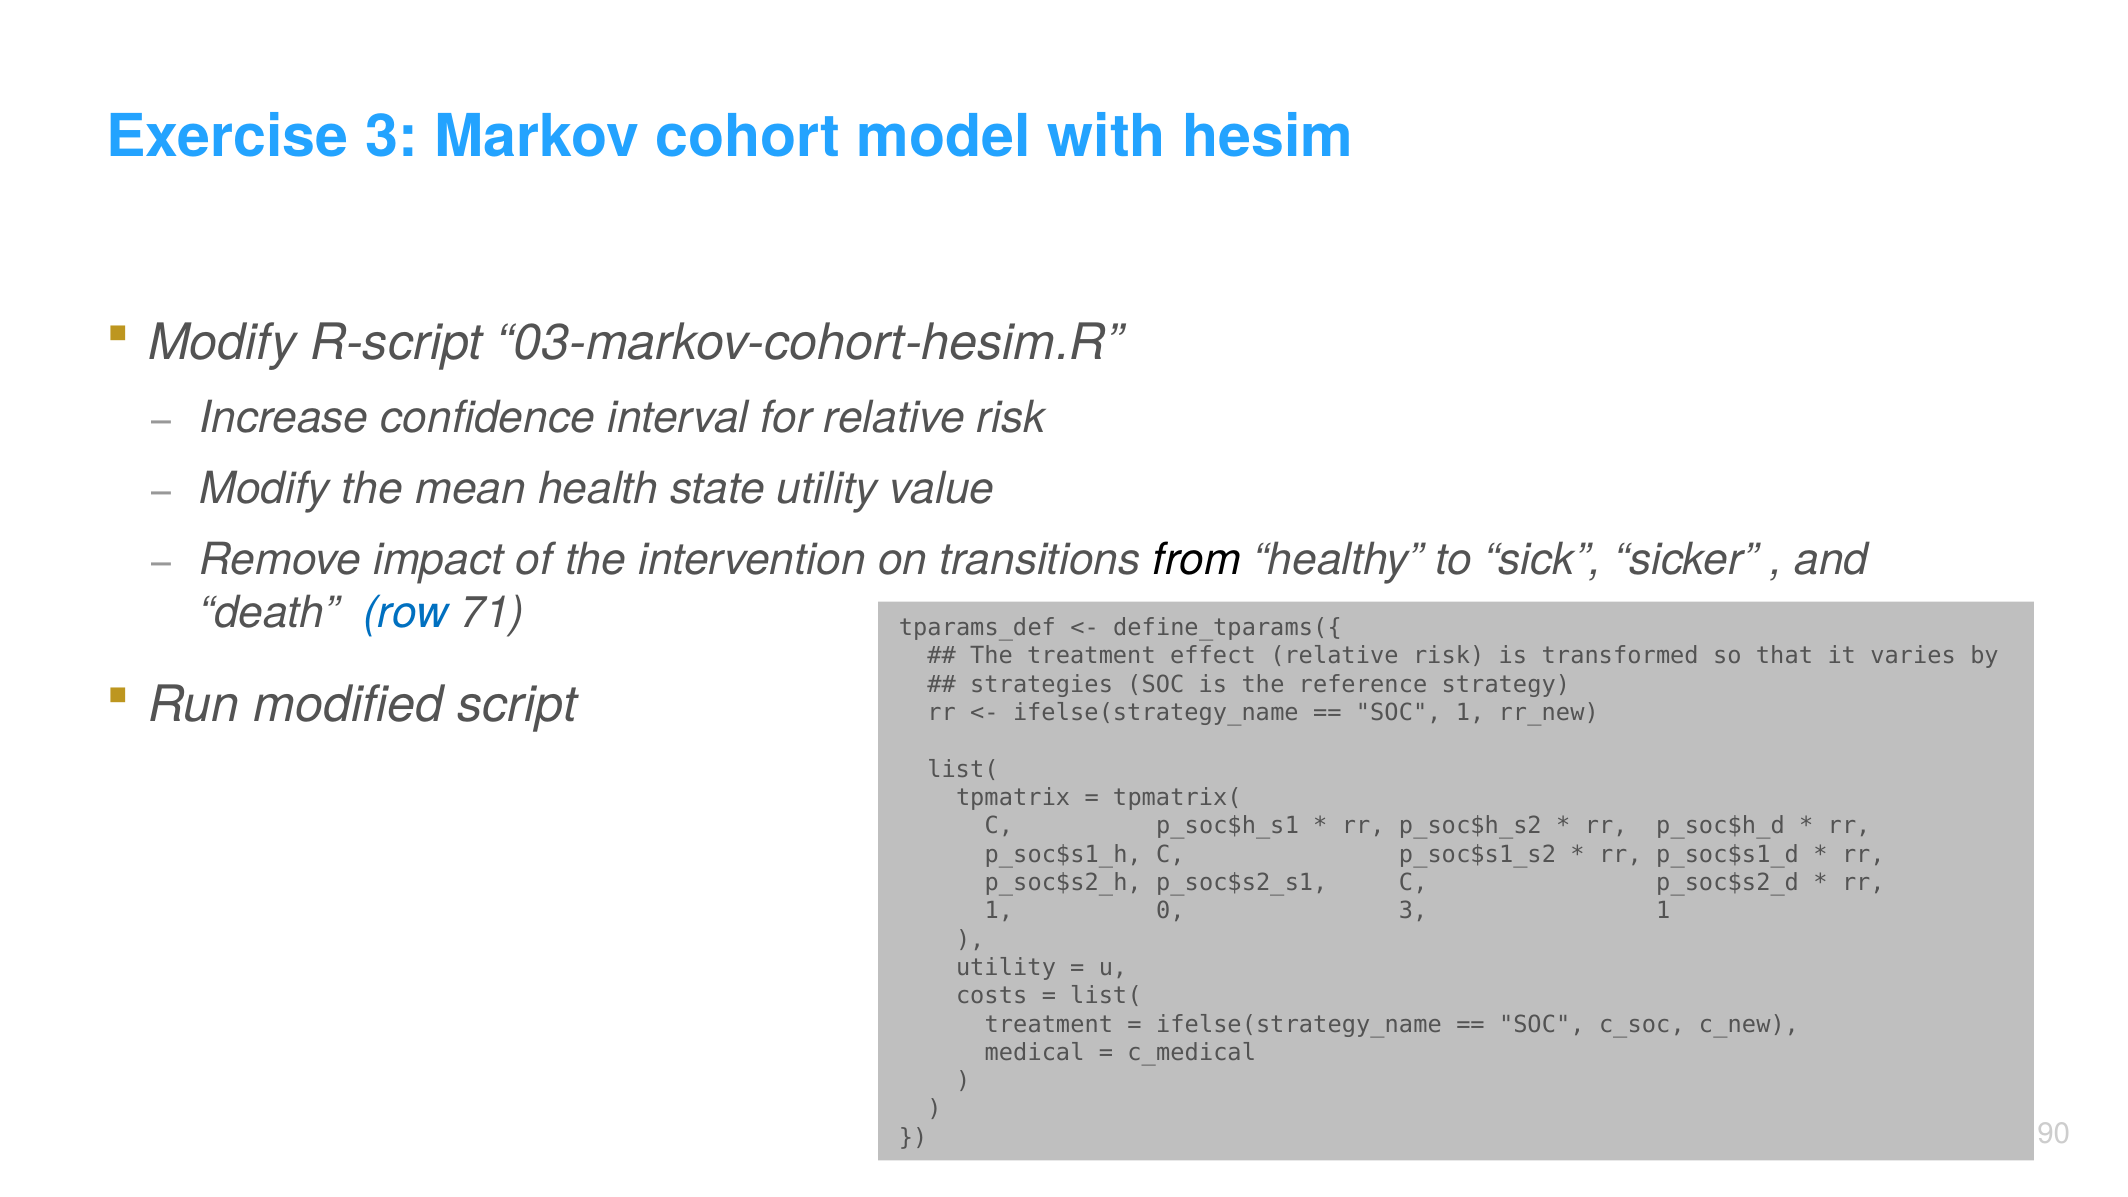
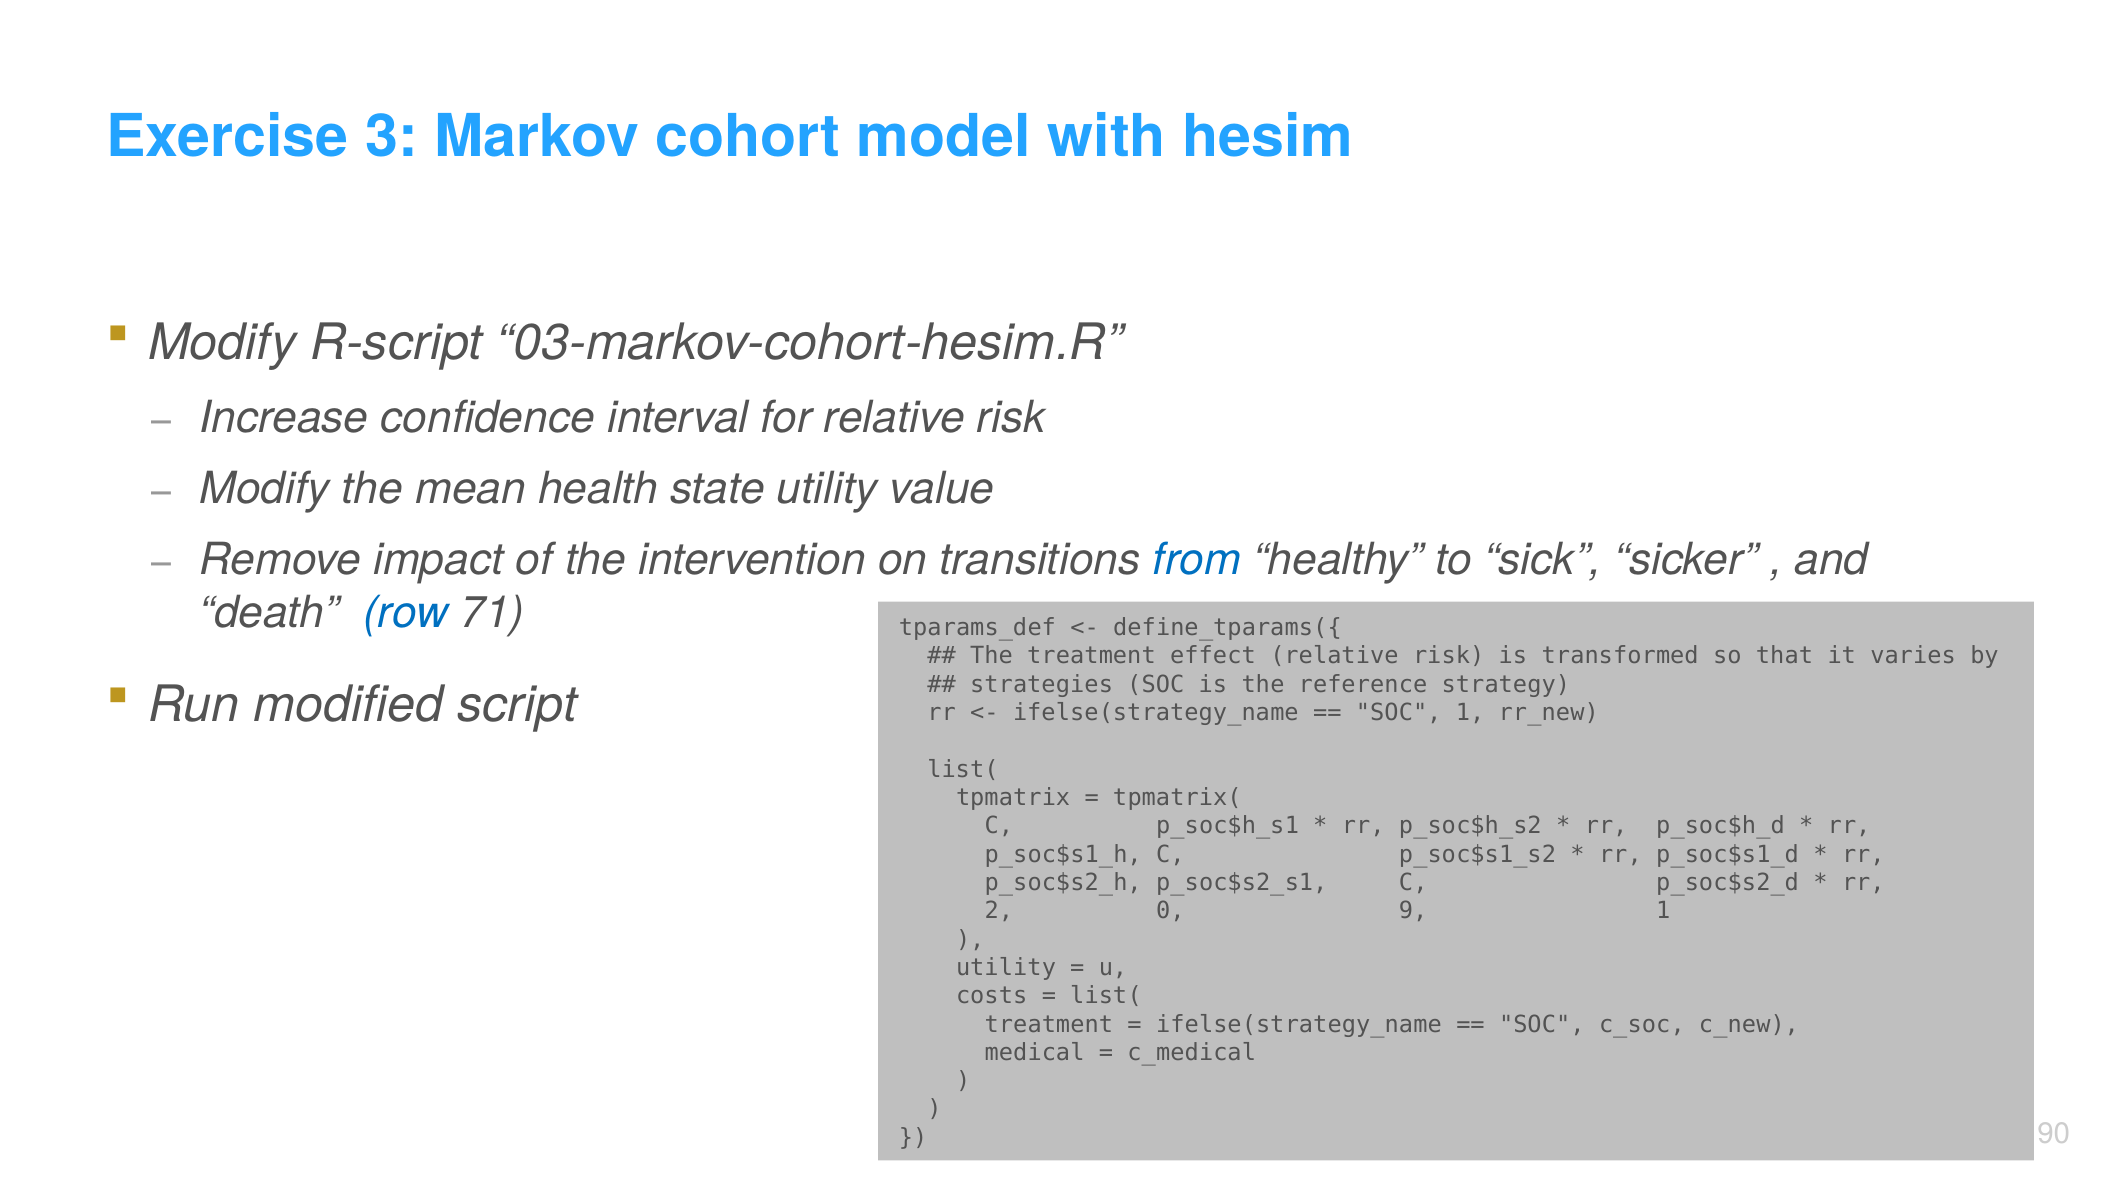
from colour: black -> blue (1197, 559)
1: 1 -> 2 (999, 911)
0 3: 3 -> 9 (1413, 911)
